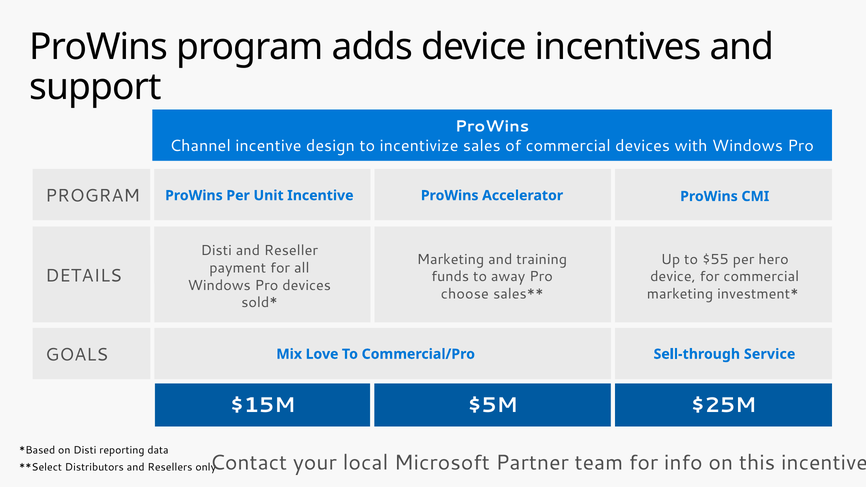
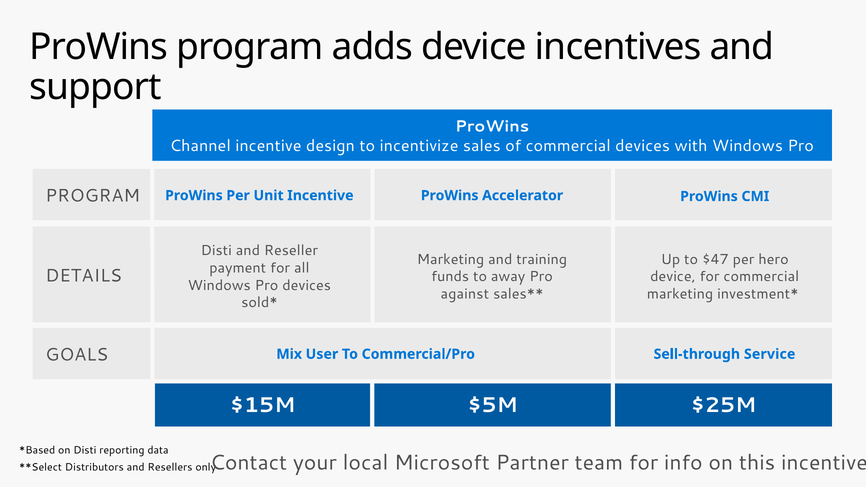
$55: $55 -> $47 (715, 259)
choose: choose -> against (465, 294)
Love: Love -> User (322, 354)
